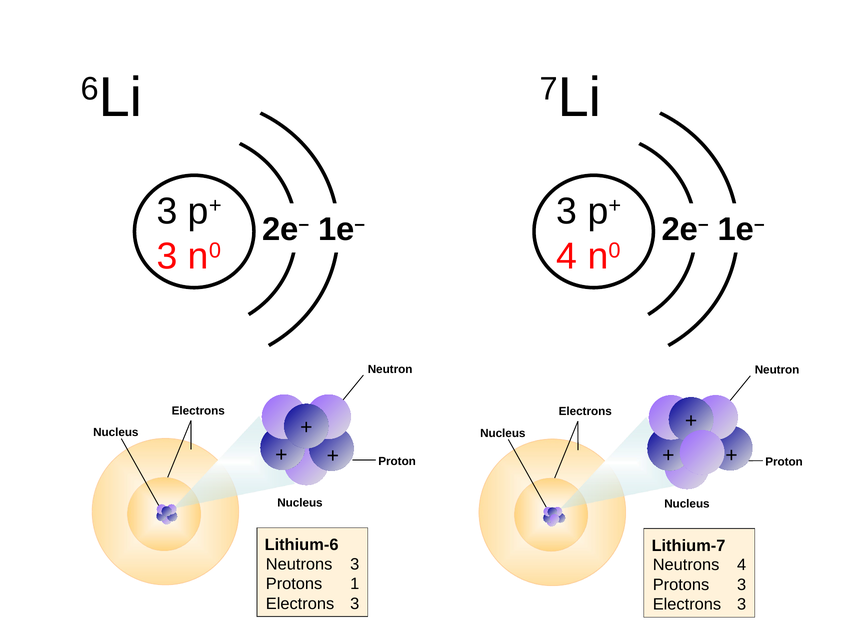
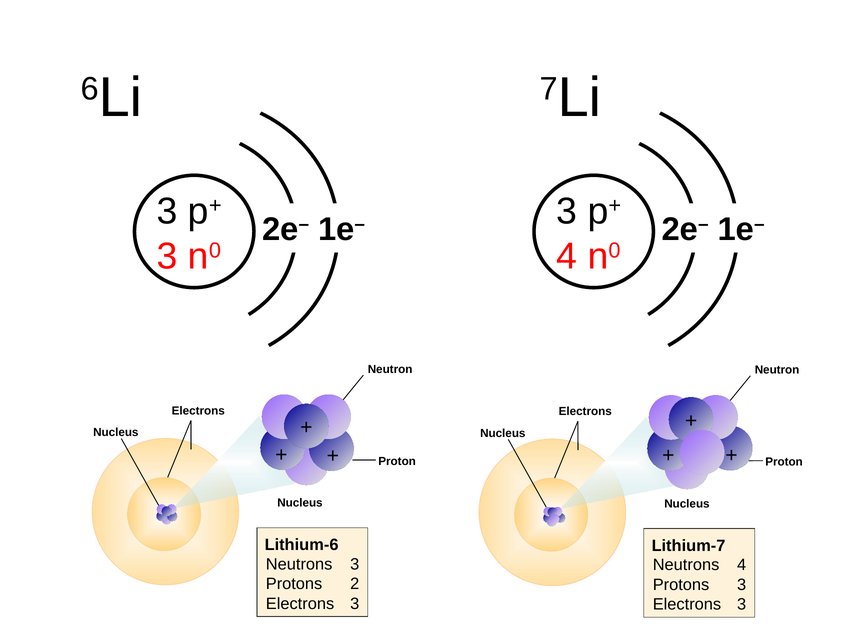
1: 1 -> 2 (355, 584)
